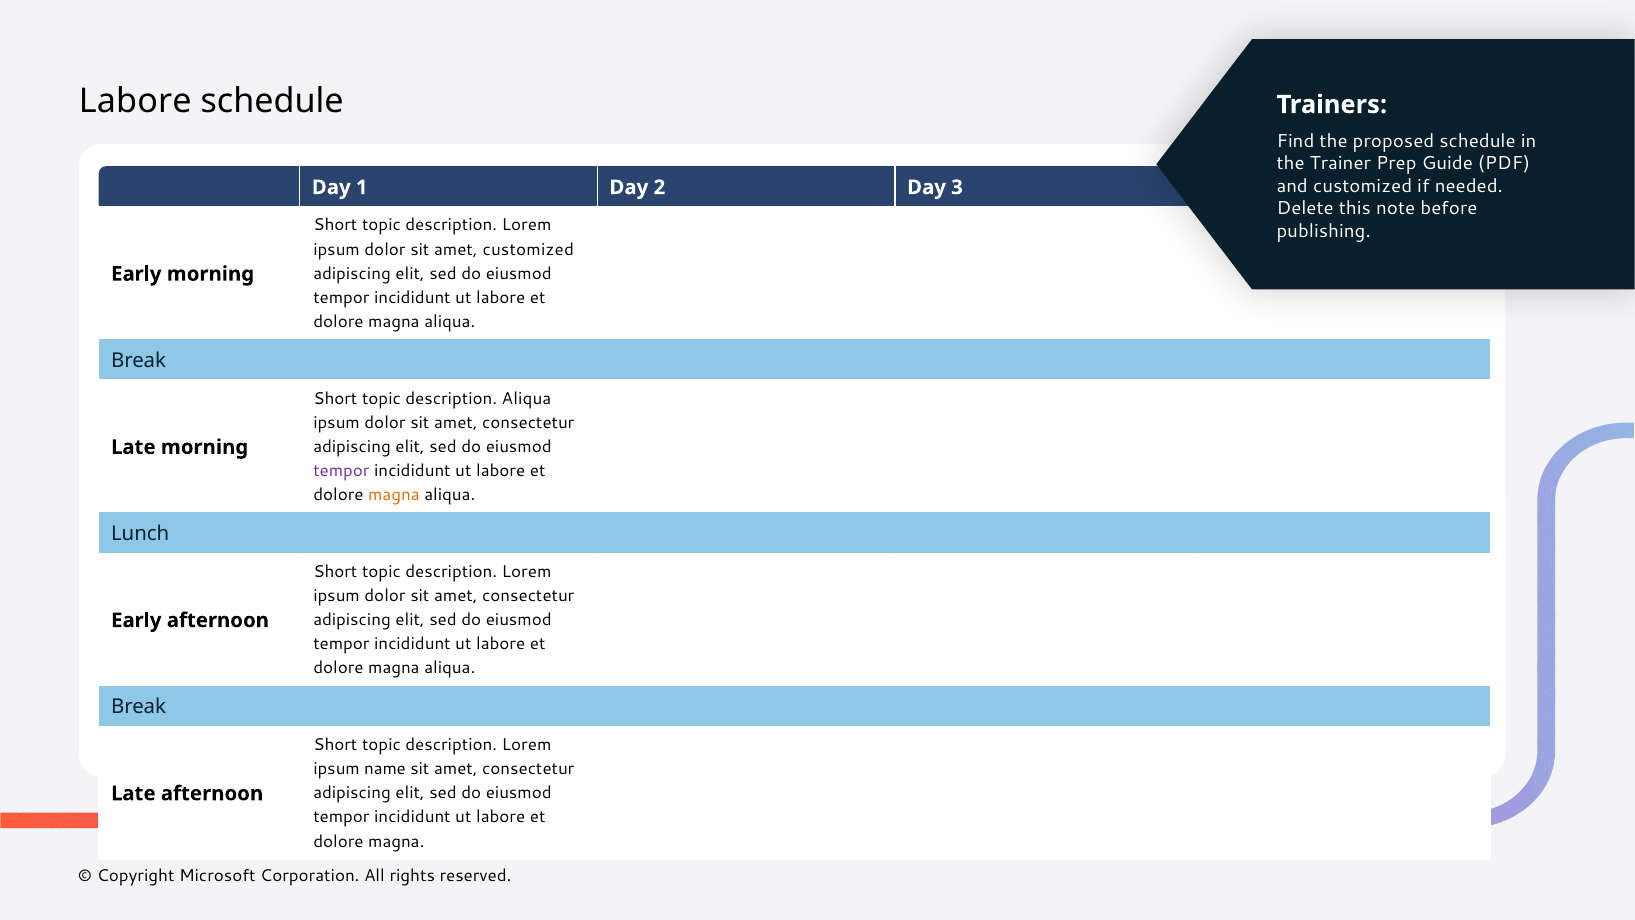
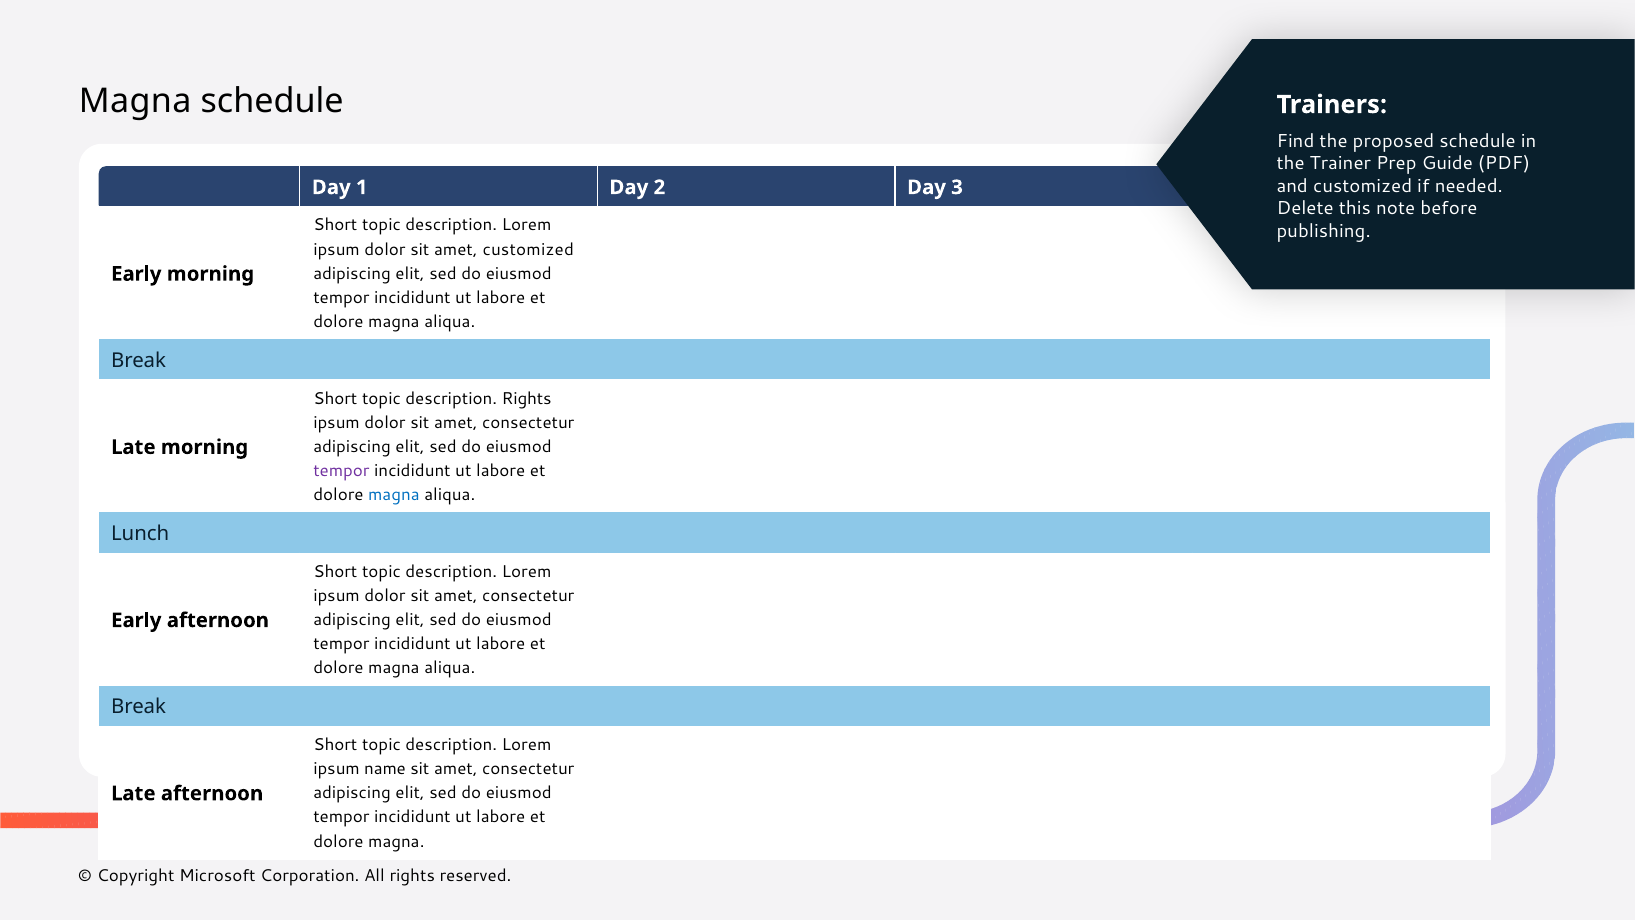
Labore: Labore -> Magna (135, 101)
description Aliqua: Aliqua -> Rights (527, 398)
magna colour: orange -> blue (394, 495)
